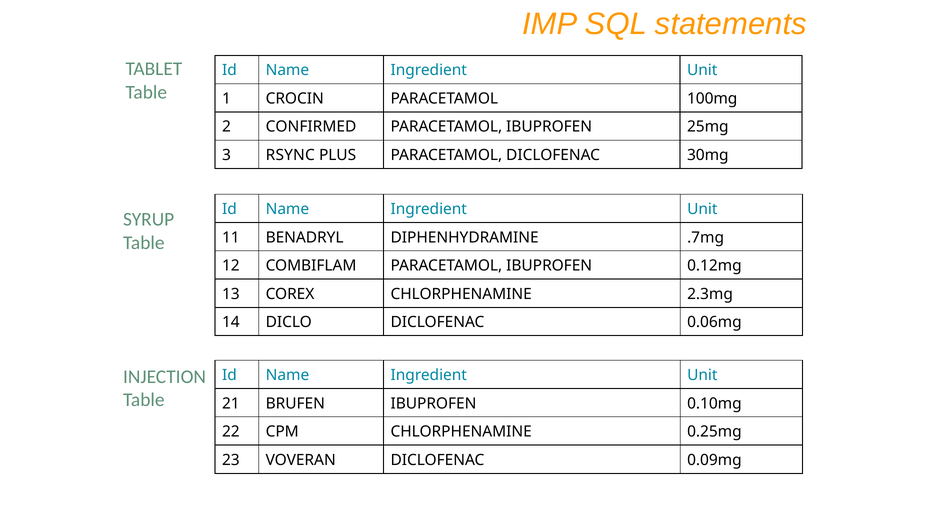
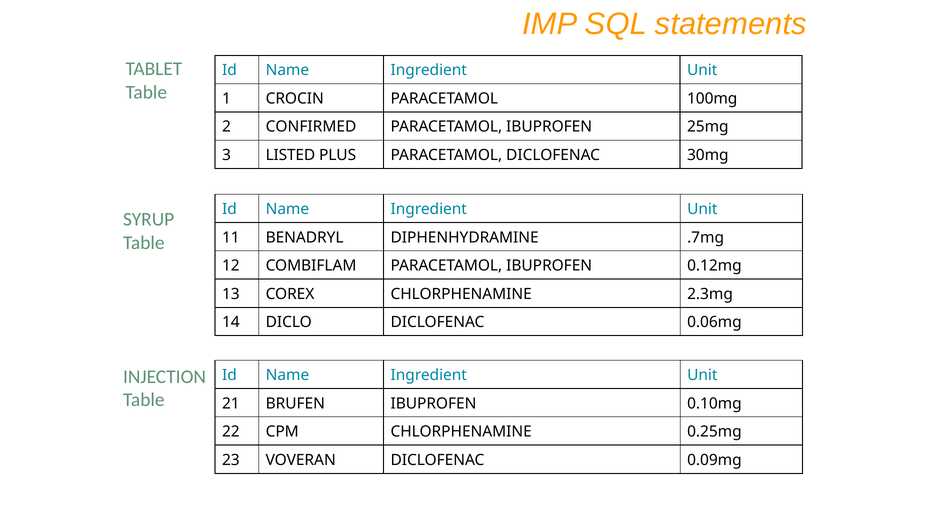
RSYNC: RSYNC -> LISTED (290, 155)
